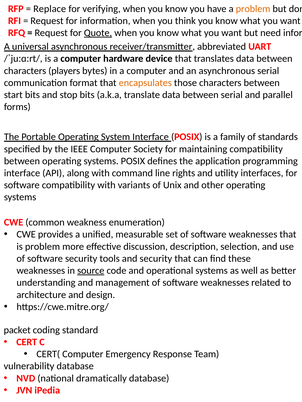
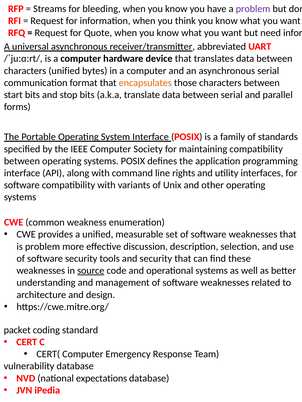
Replace: Replace -> Streams (50, 9)
verifying: verifying -> bleeding (101, 9)
problem colour: orange -> purple (253, 9)
Quote underline: present -> none (98, 33)
characters players: players -> unified (64, 71)
dramatically: dramatically -> expectations (102, 379)
